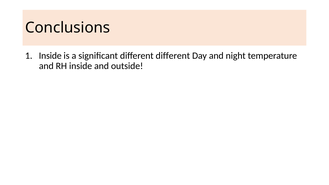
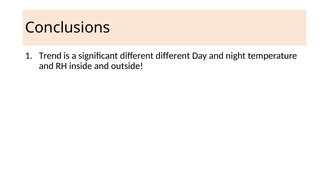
Inside: Inside -> Trend (50, 56)
